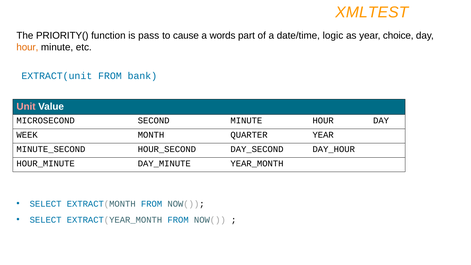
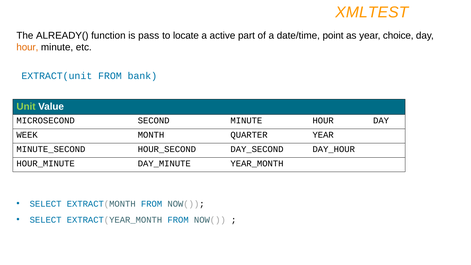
PRIORITY(: PRIORITY( -> ALREADY( (62, 35)
cause: cause -> locate (186, 35)
words: words -> active (222, 35)
logic: logic -> point (333, 35)
Unit colour: pink -> light green (26, 107)
